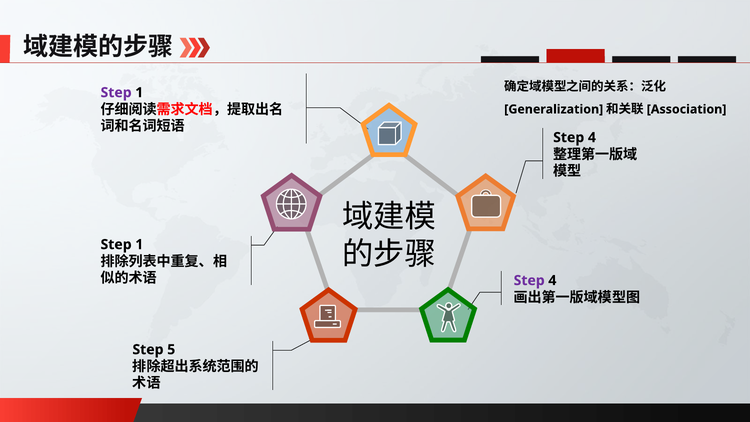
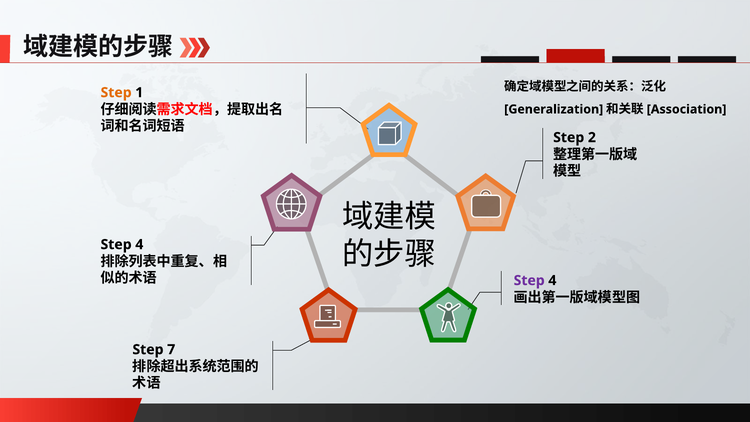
Step colour: purple -> orange (116, 93)
4: 4 -> 2 (592, 137)
1: 1 -> 4 (139, 244)
5: 5 -> 7 (171, 349)
